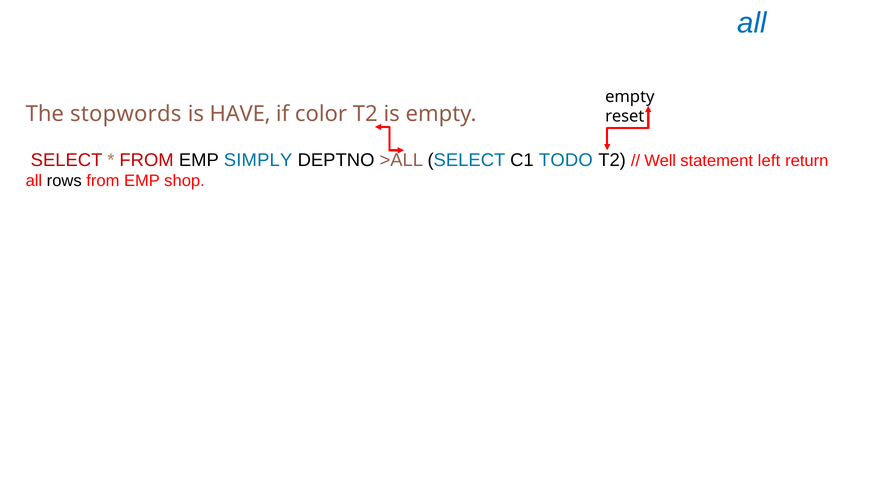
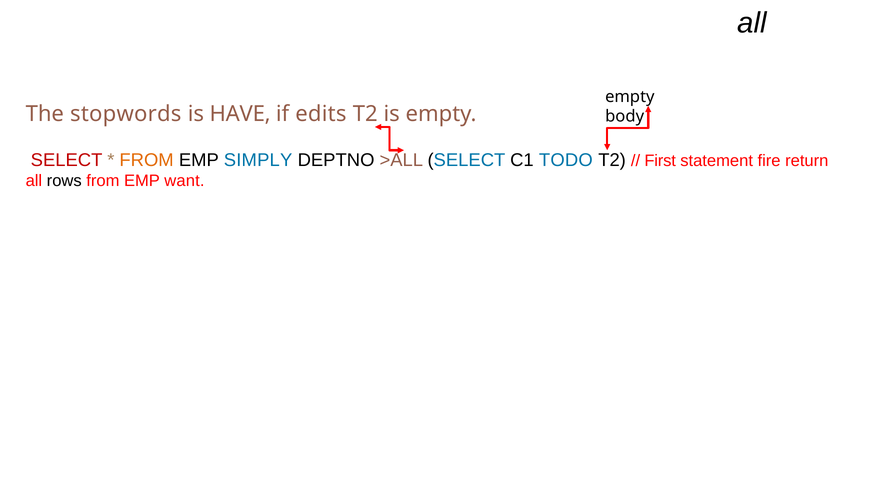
all colour: blue -> black (752, 23)
color: color -> edits (321, 114)
reset: reset -> body (625, 116)
FROM colour: red -> orange (147, 160)
Well: Well -> First (660, 161)
left: left -> fire (769, 161)
shop: shop -> want (184, 181)
